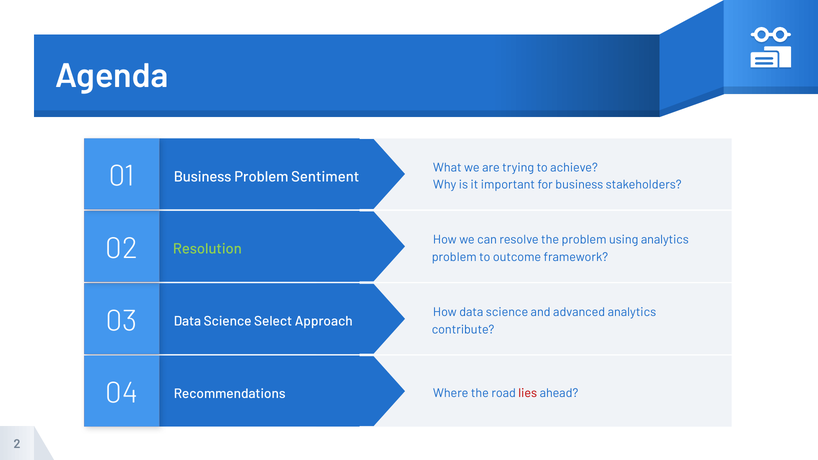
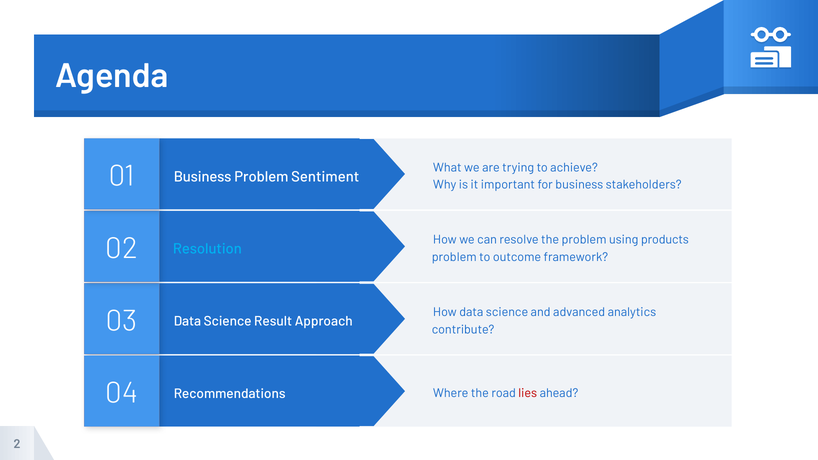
using analytics: analytics -> products (665, 240)
Resolution colour: light green -> light blue (207, 249)
Select: Select -> Result (273, 321)
